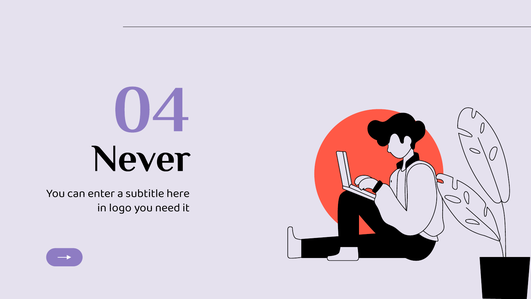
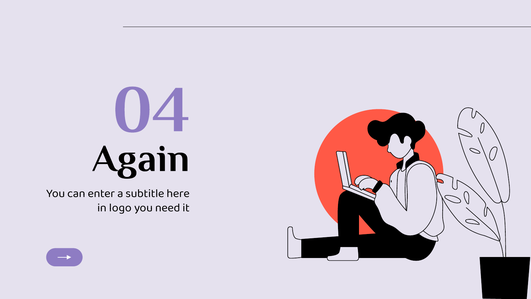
Never: Never -> Again (141, 158)
